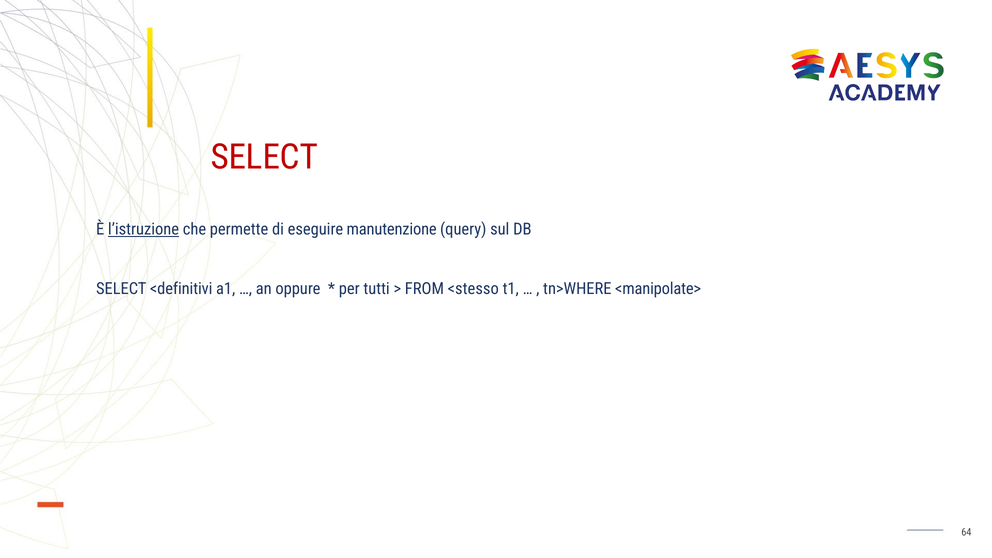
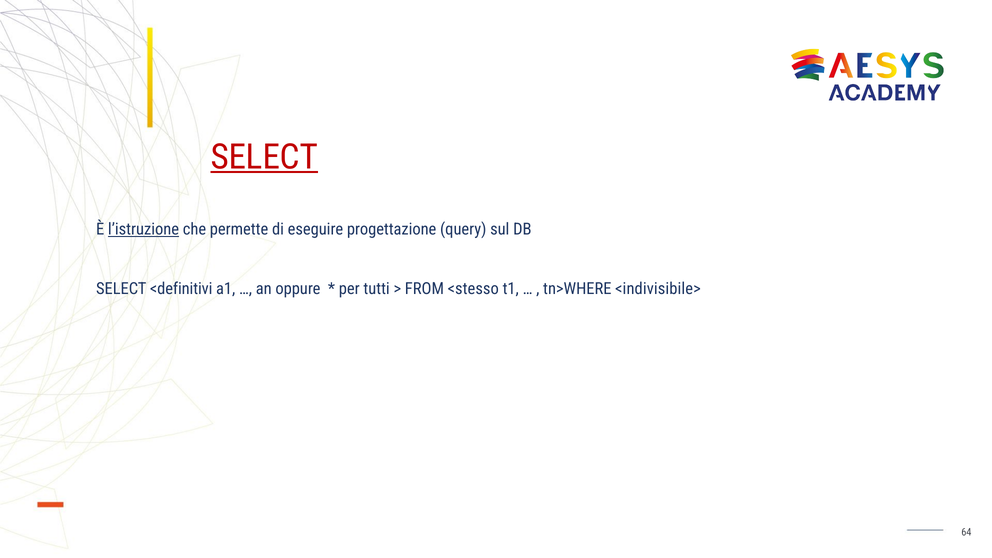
SELECT underline: none -> present (264, 157)
manutenzione: manutenzione -> progettazione (392, 229)
<manipolate>: <manipolate> -> <indivisibile> (658, 289)
